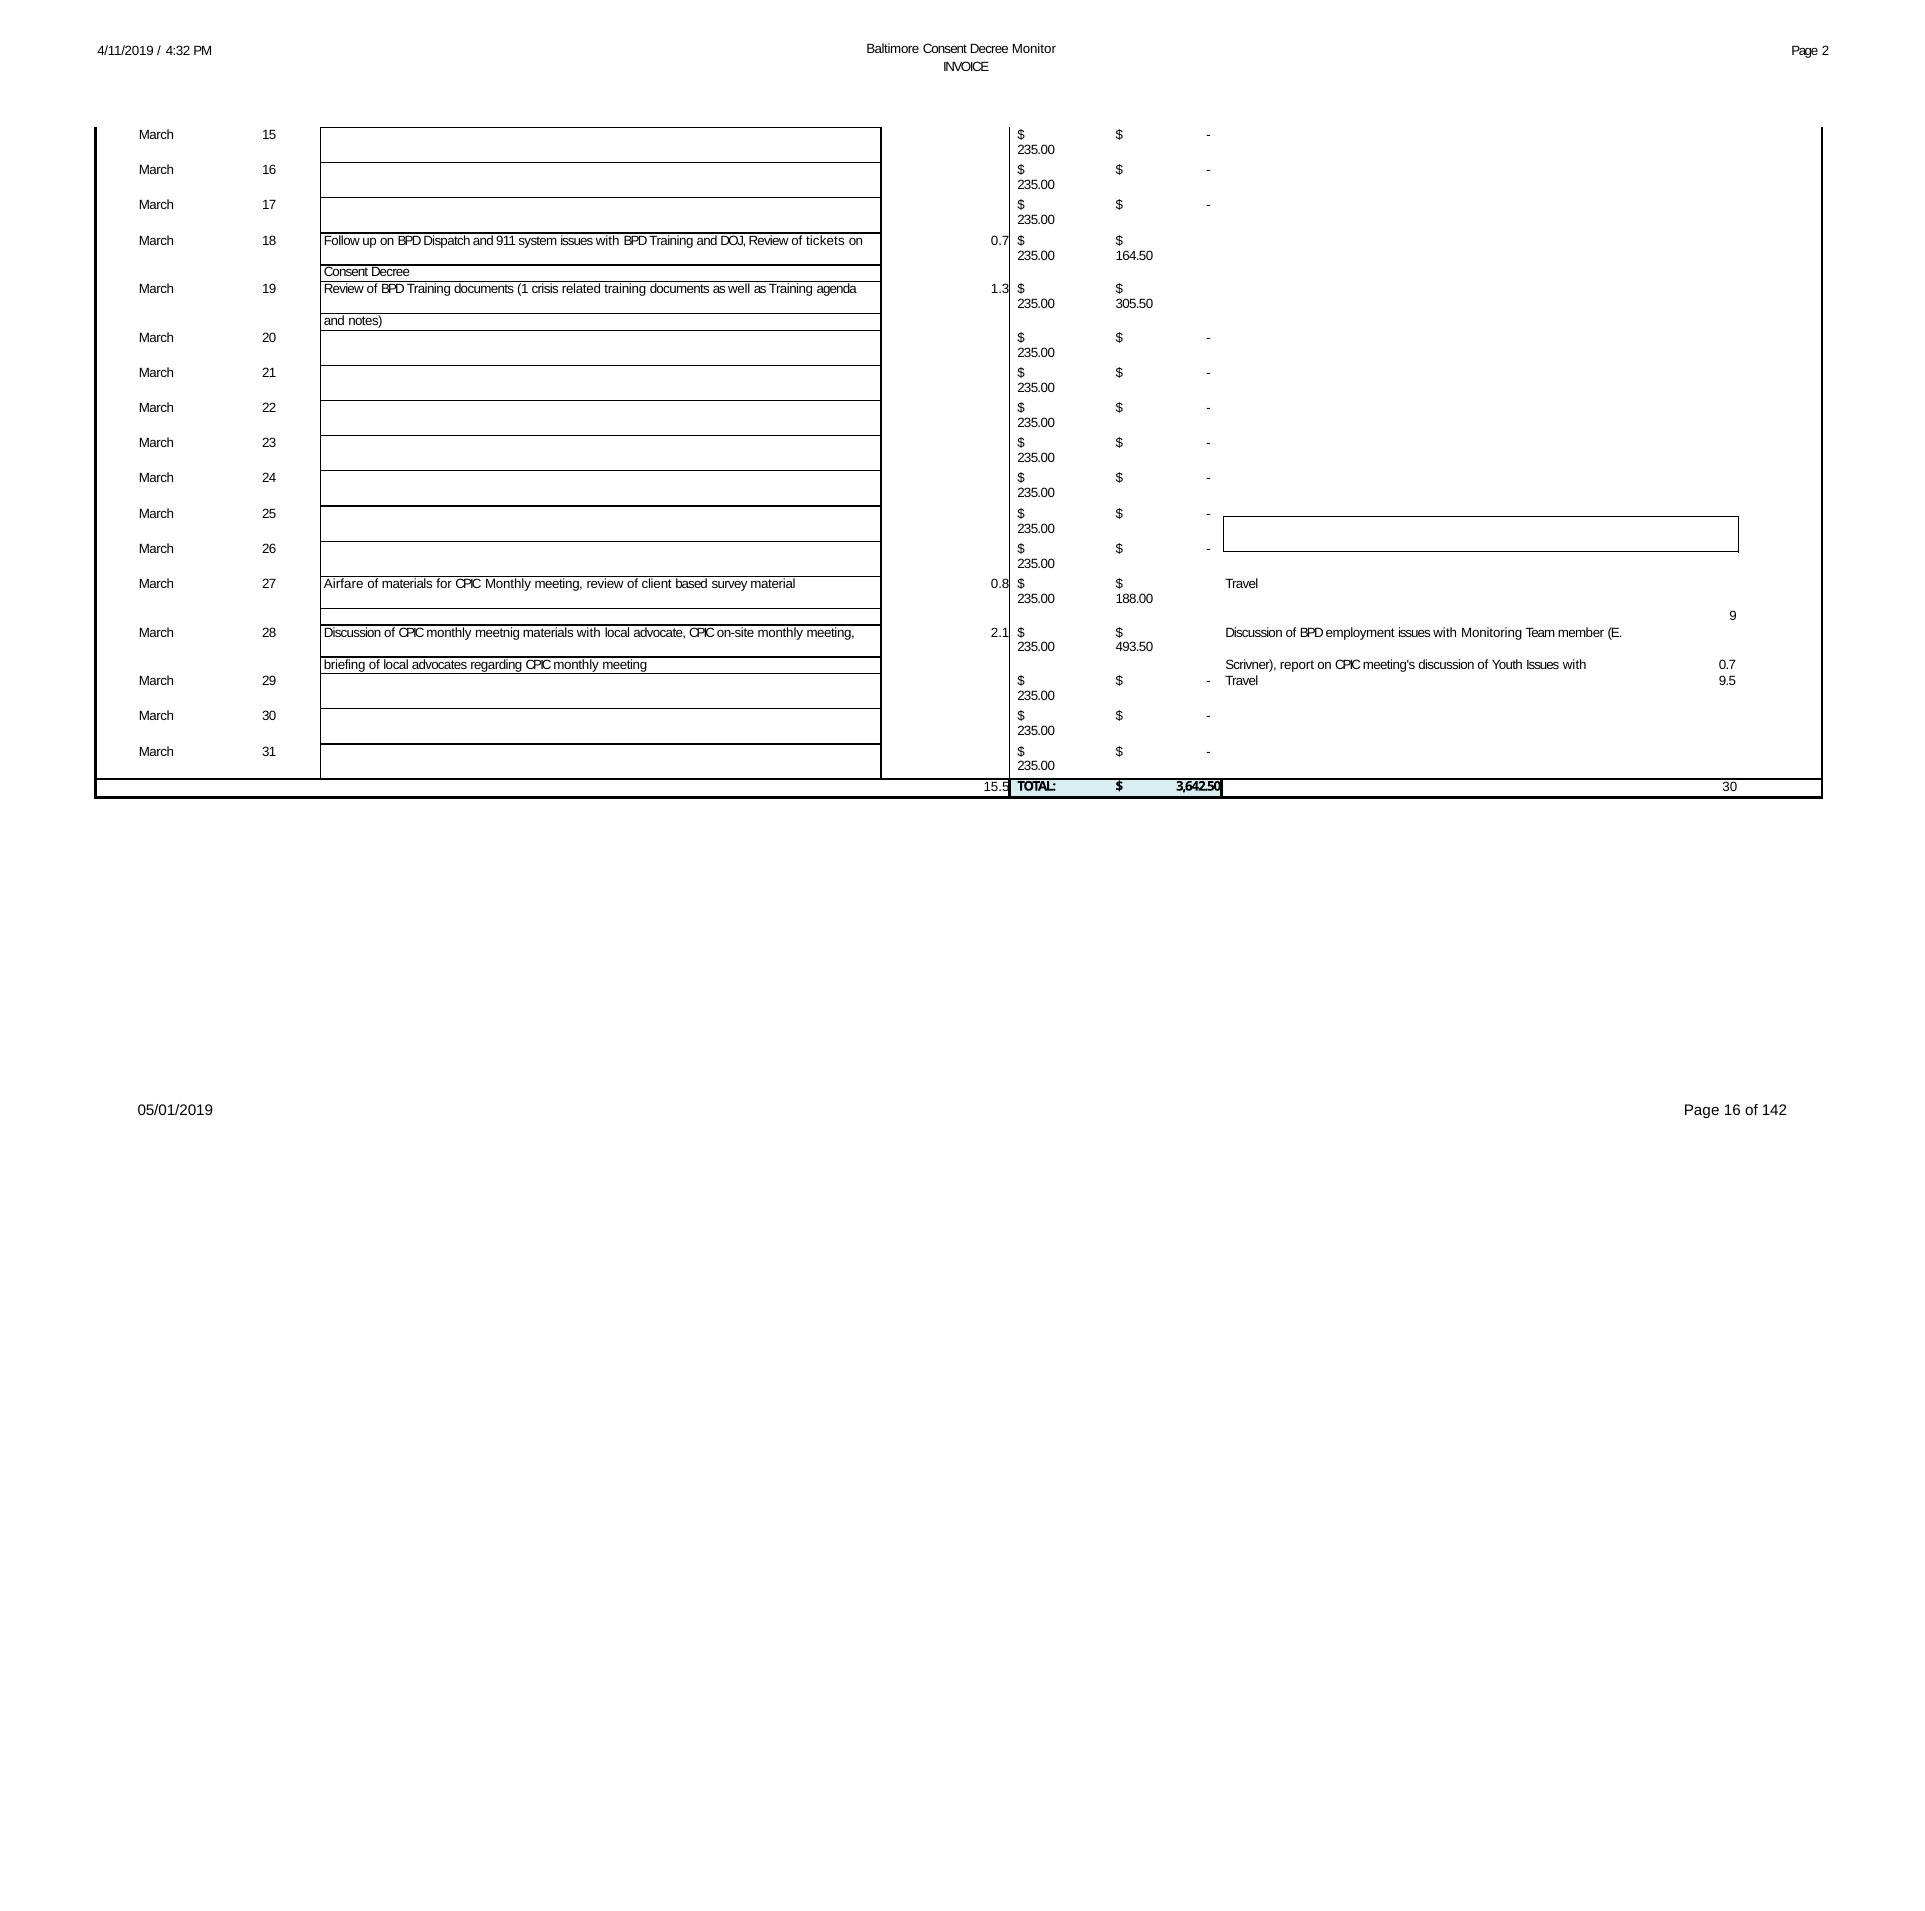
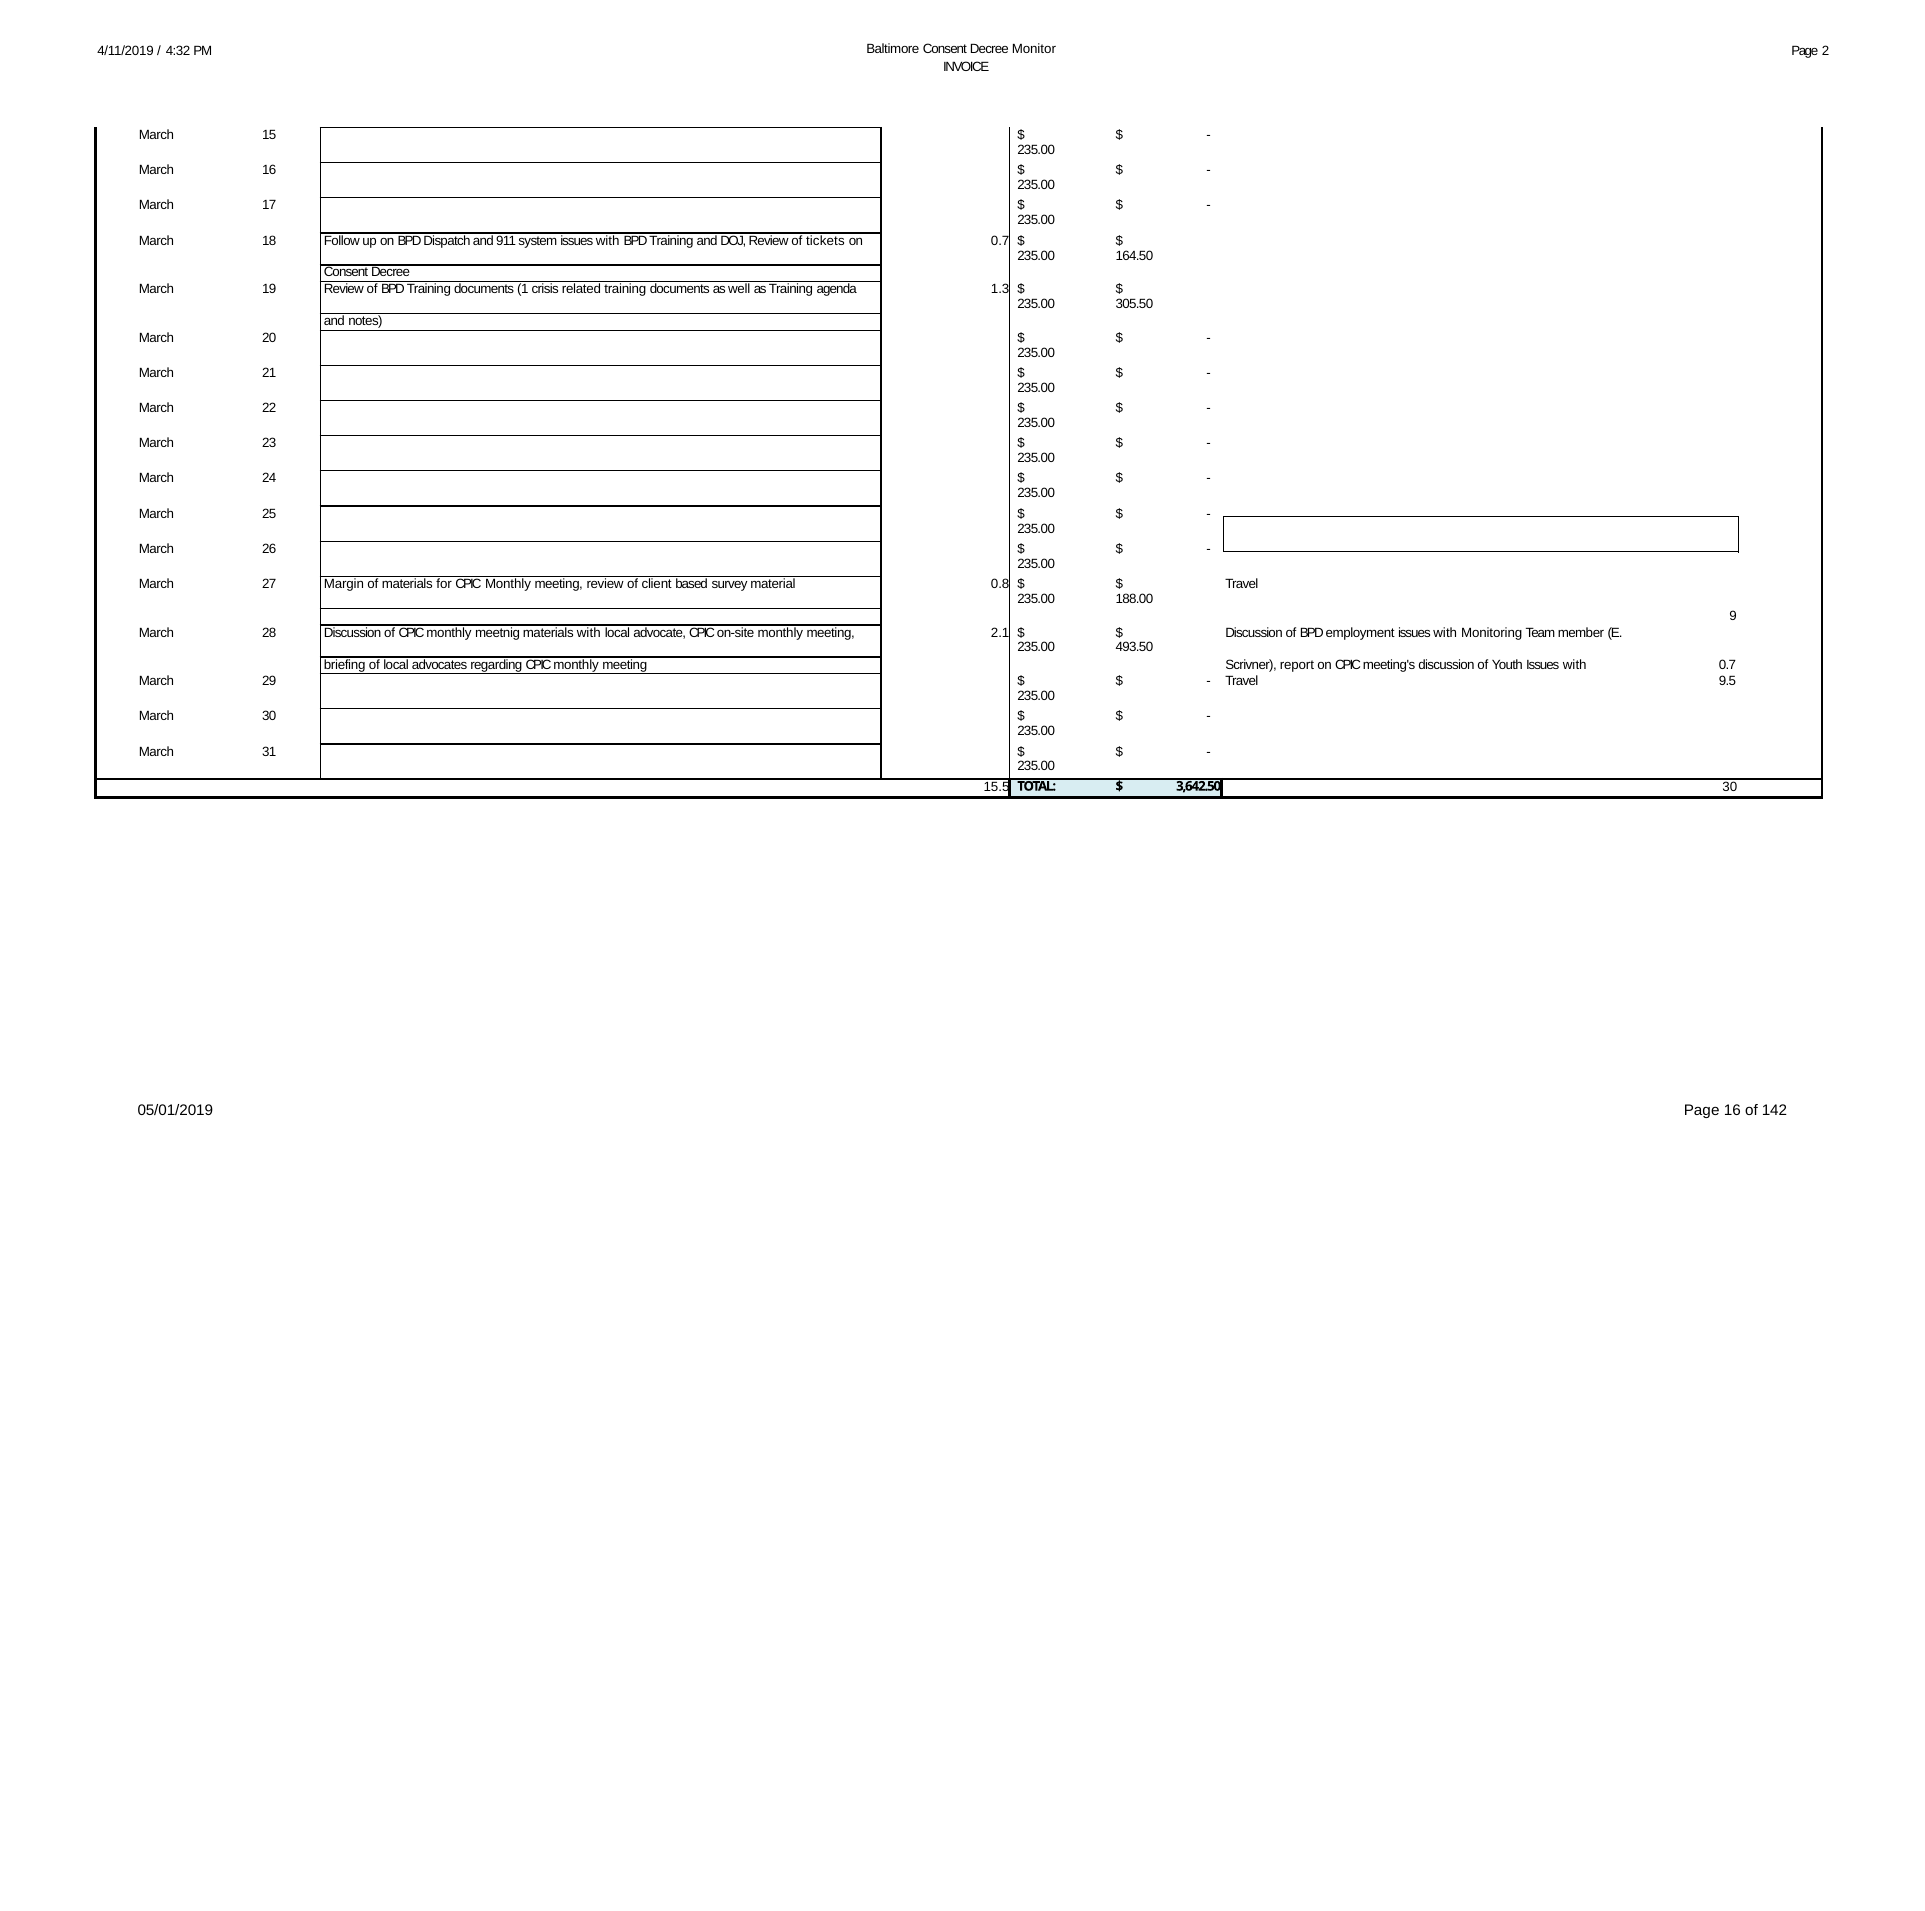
Airfare: Airfare -> Margin (344, 584)
